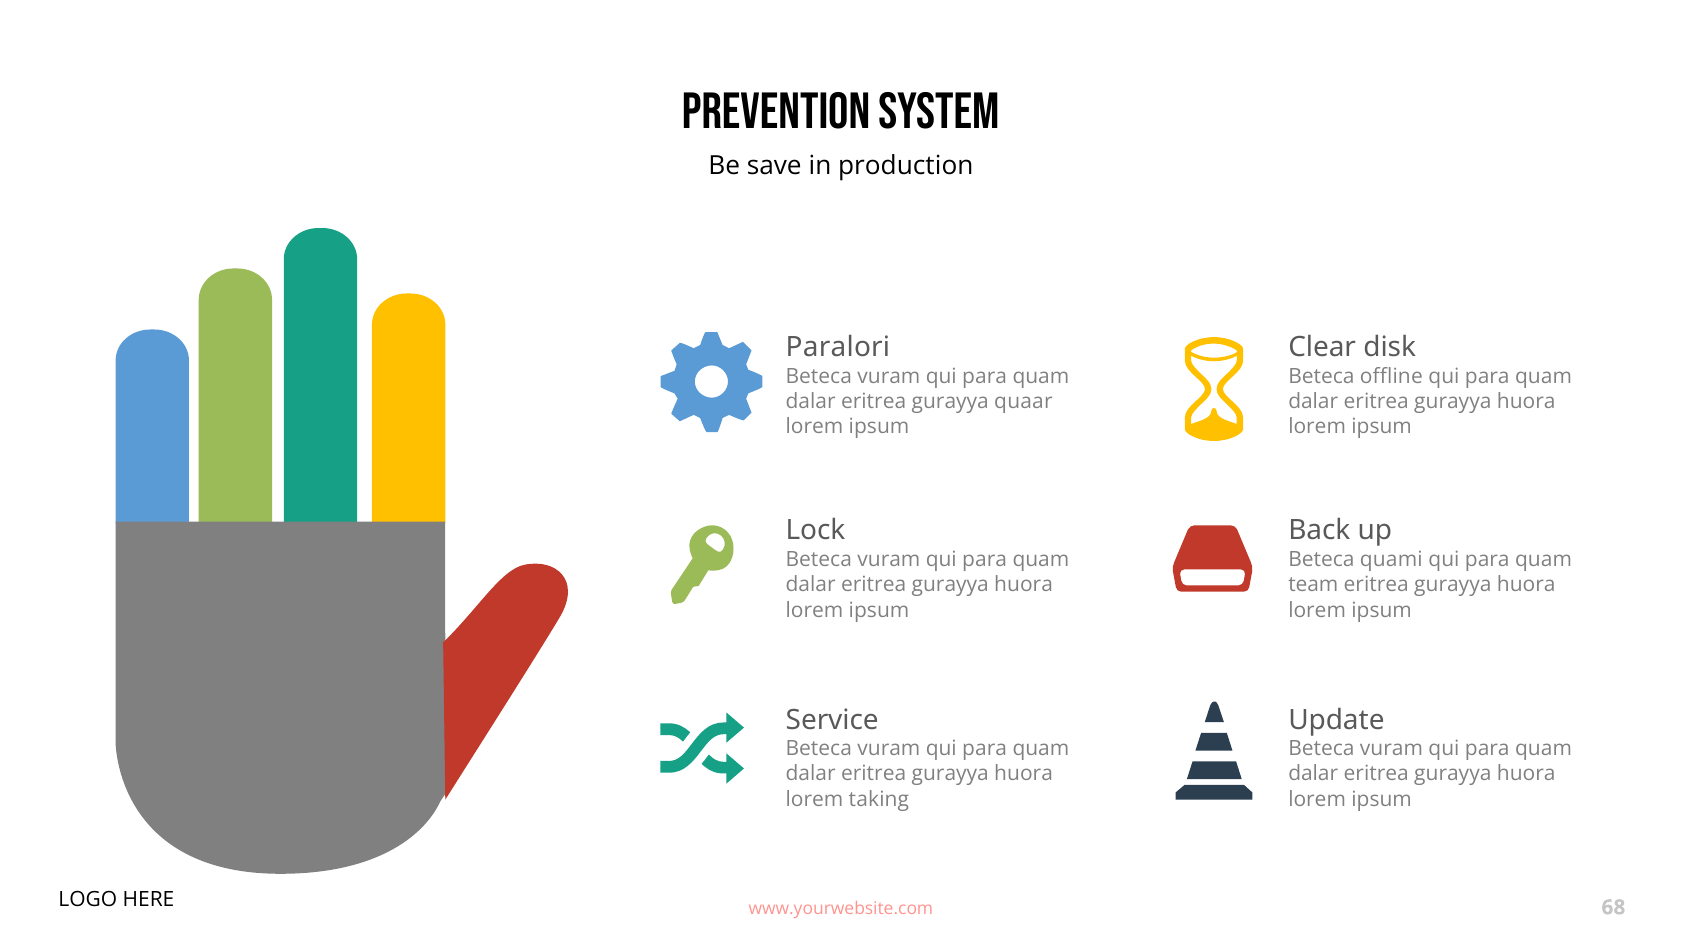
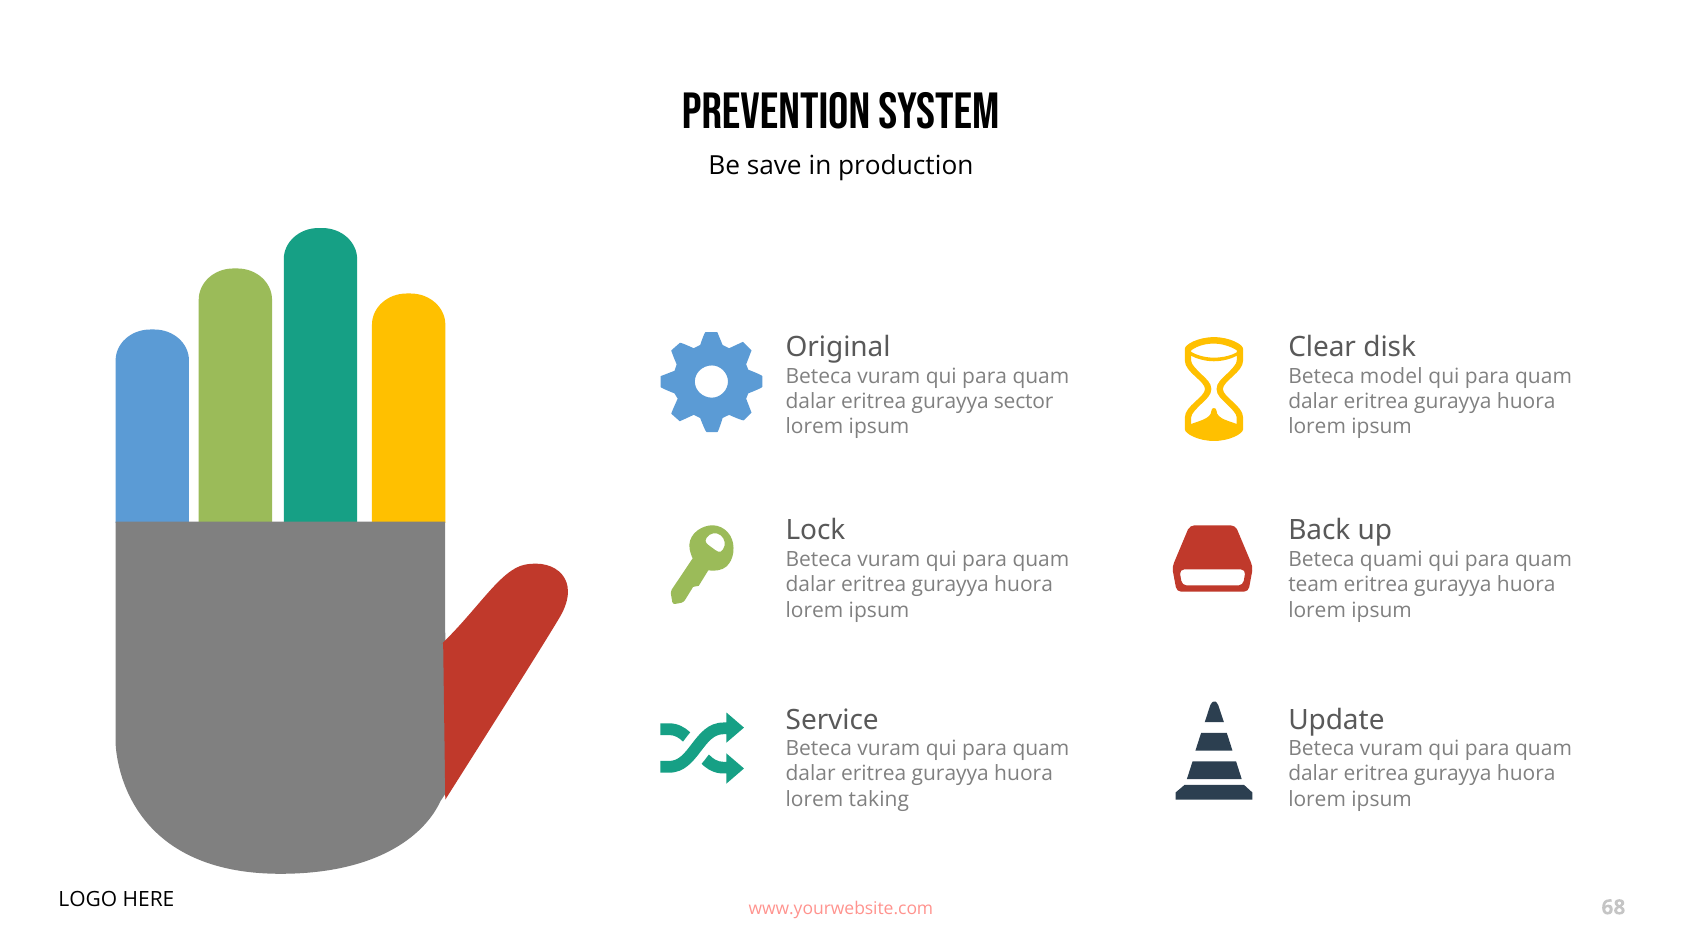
Paralori: Paralori -> Original (838, 347)
offline: offline -> model (1391, 376)
quaar: quaar -> sector (1024, 401)
